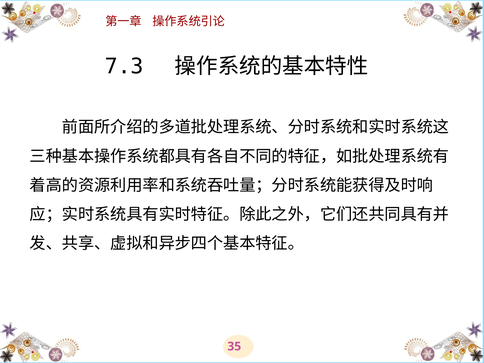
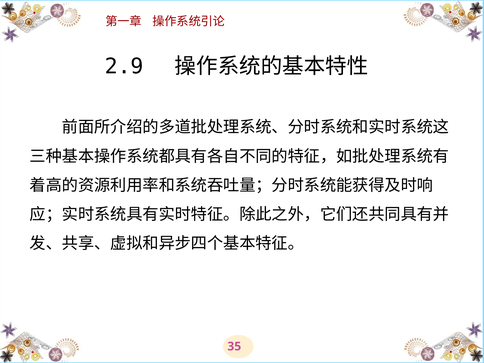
7.3: 7.3 -> 2.9 (124, 66)
